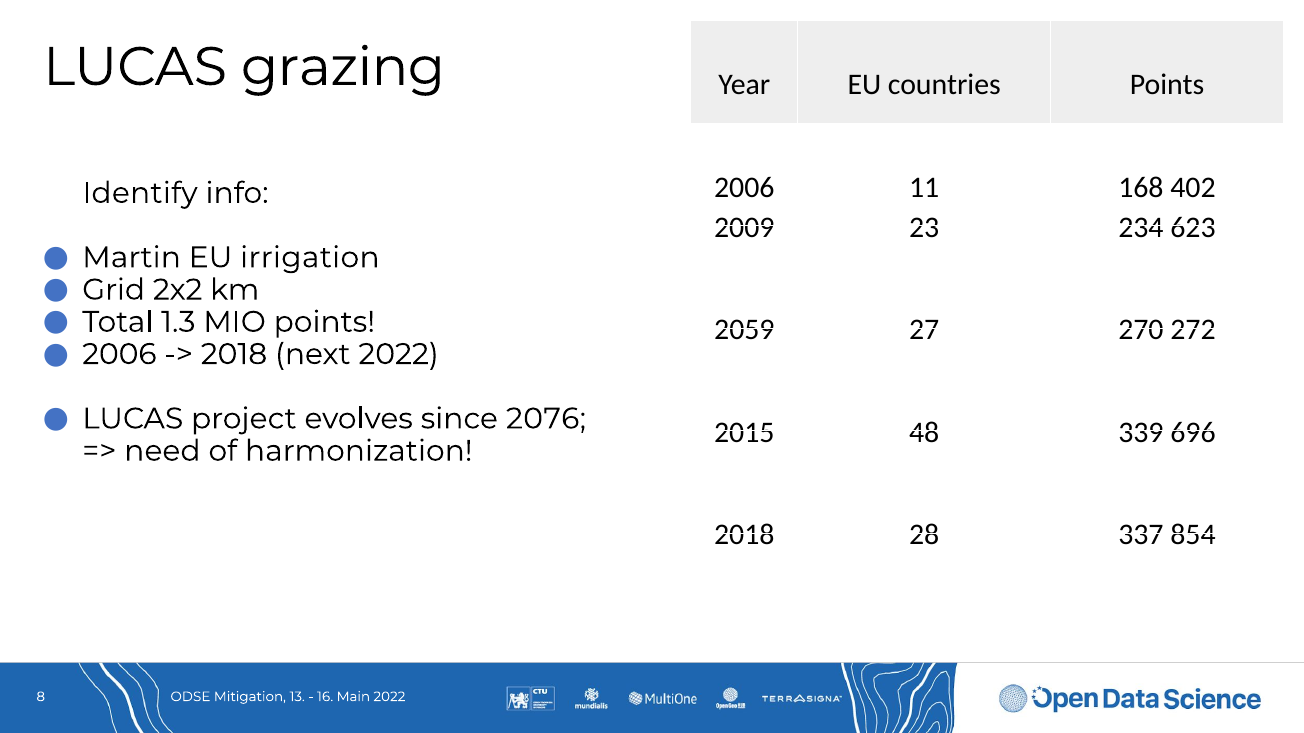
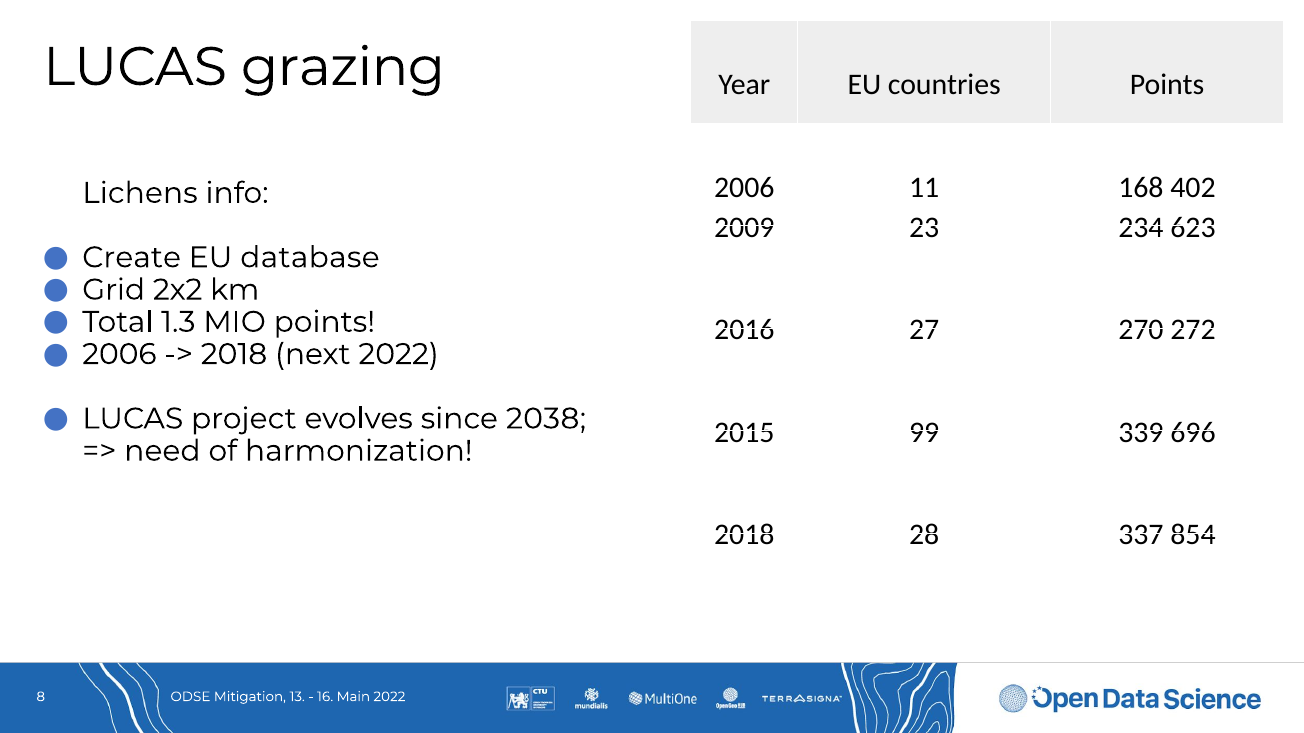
Identify: Identify -> Lichens (140, 193)
Martin: Martin -> Create (132, 258)
irrigation: irrigation -> database (310, 258)
2059: 2059 -> 2016 (744, 330)
2076: 2076 -> 2038 (546, 419)
48: 48 -> 99 (924, 433)
